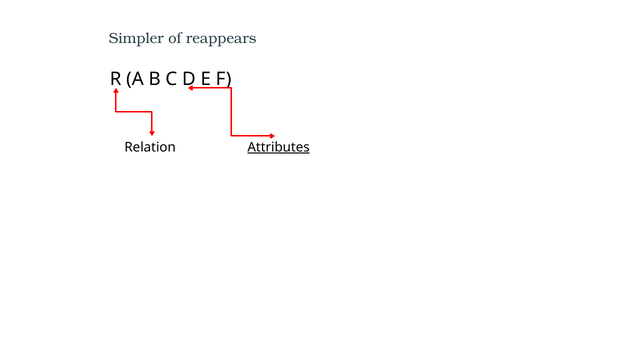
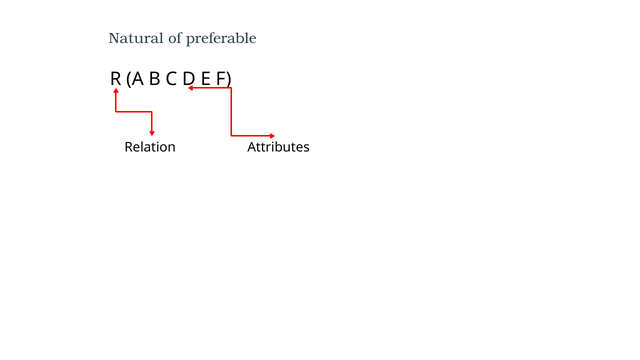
Simpler: Simpler -> Natural (136, 39)
reappears: reappears -> preferable (221, 39)
Attributes underline: present -> none (279, 147)
